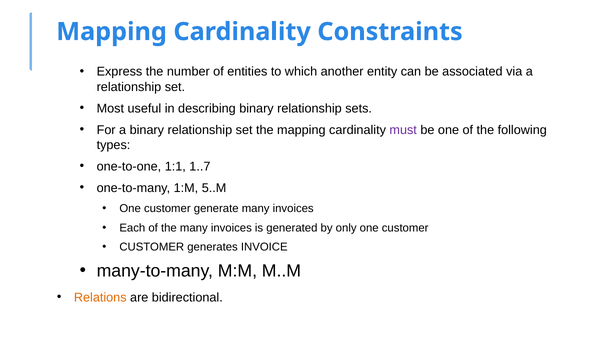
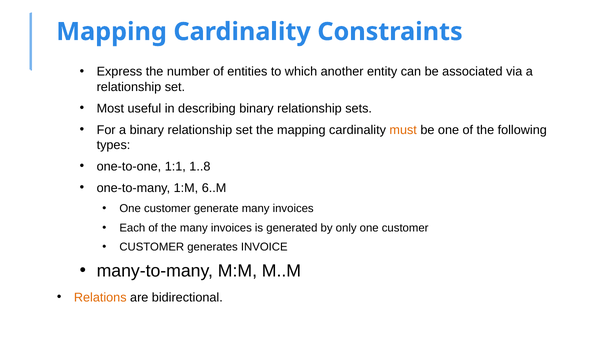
must colour: purple -> orange (403, 130)
1..7: 1..7 -> 1..8 (200, 166)
5..M: 5..M -> 6..M (214, 188)
